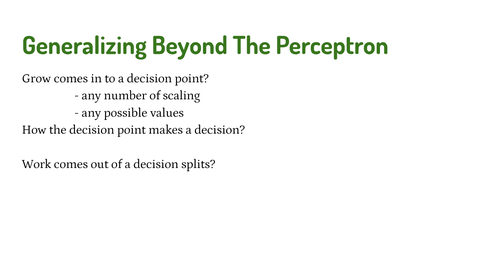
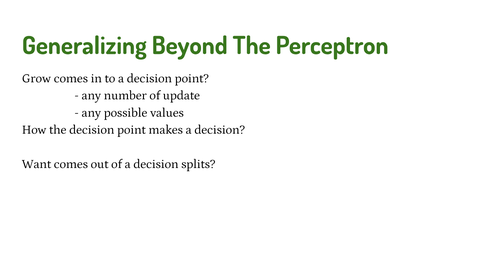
scaling: scaling -> update (181, 95)
Work: Work -> Want (37, 164)
